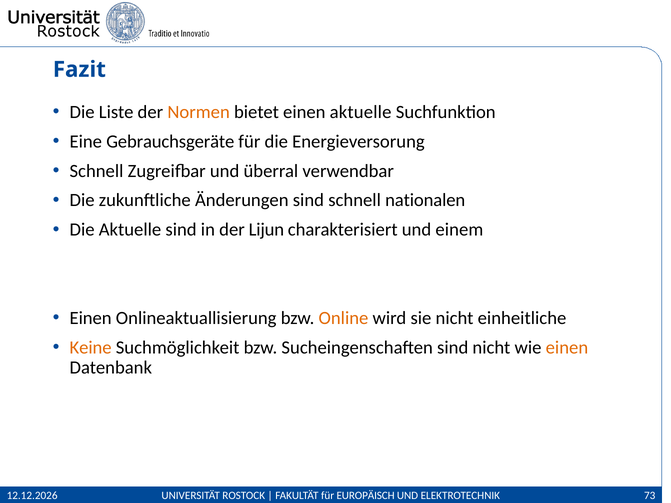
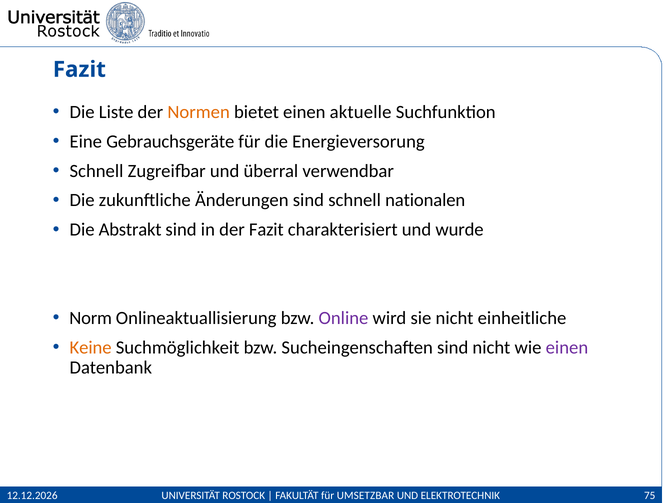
Die Aktuelle: Aktuelle -> Abstrakt (130, 230)
der Lijun: Lijun -> Fazit (266, 230)
einem: einem -> wurde (460, 230)
Einen: Einen -> Norm (91, 318)
Online colour: orange -> purple (343, 318)
einen colour: orange -> purple (567, 348)
EUROPÄISCH: EUROPÄISCH -> UMSETZBAR (365, 496)
73: 73 -> 75 (650, 496)
